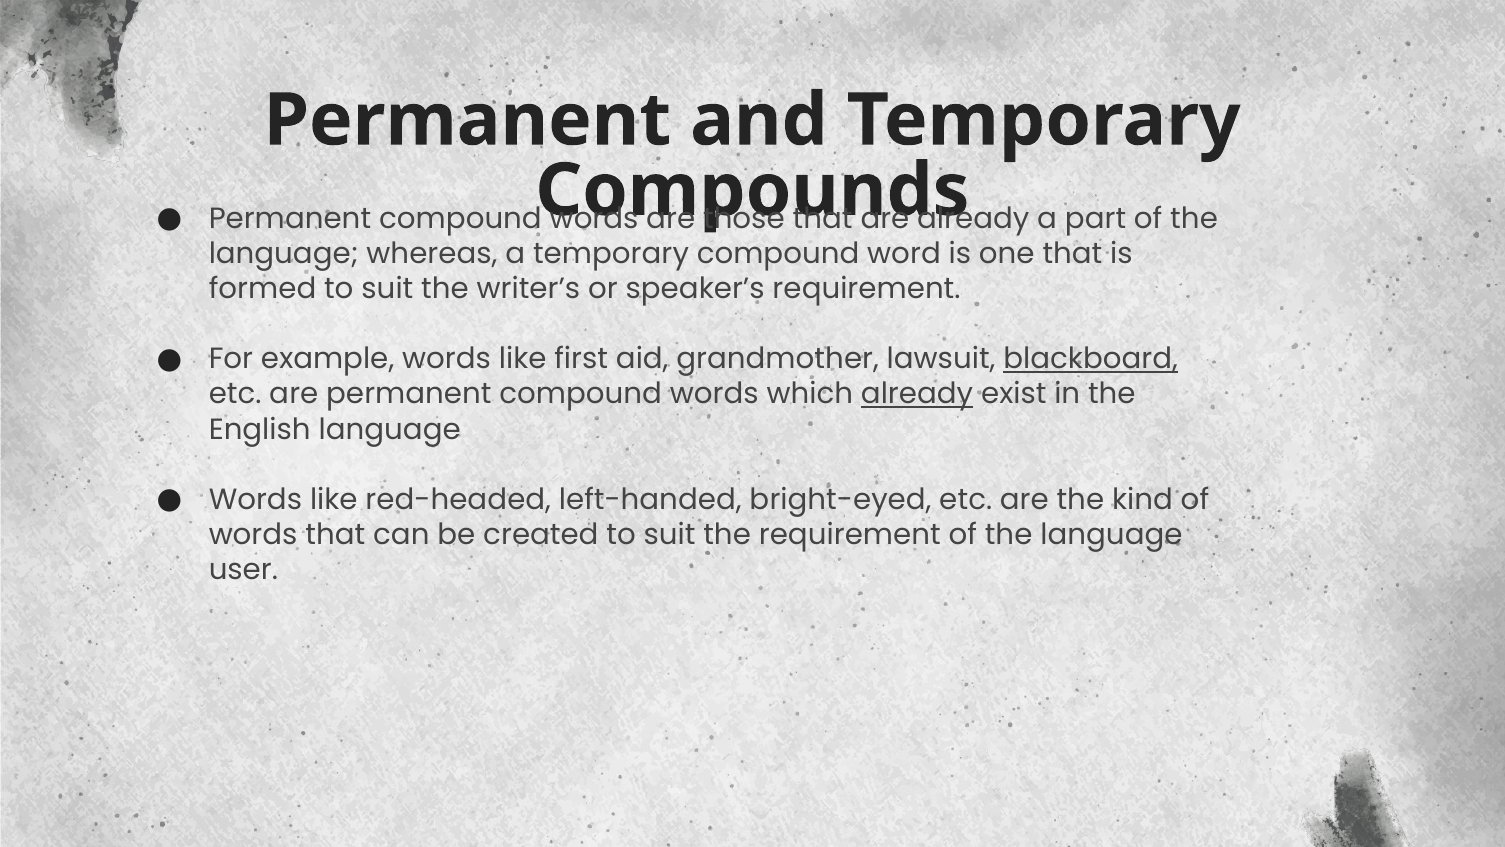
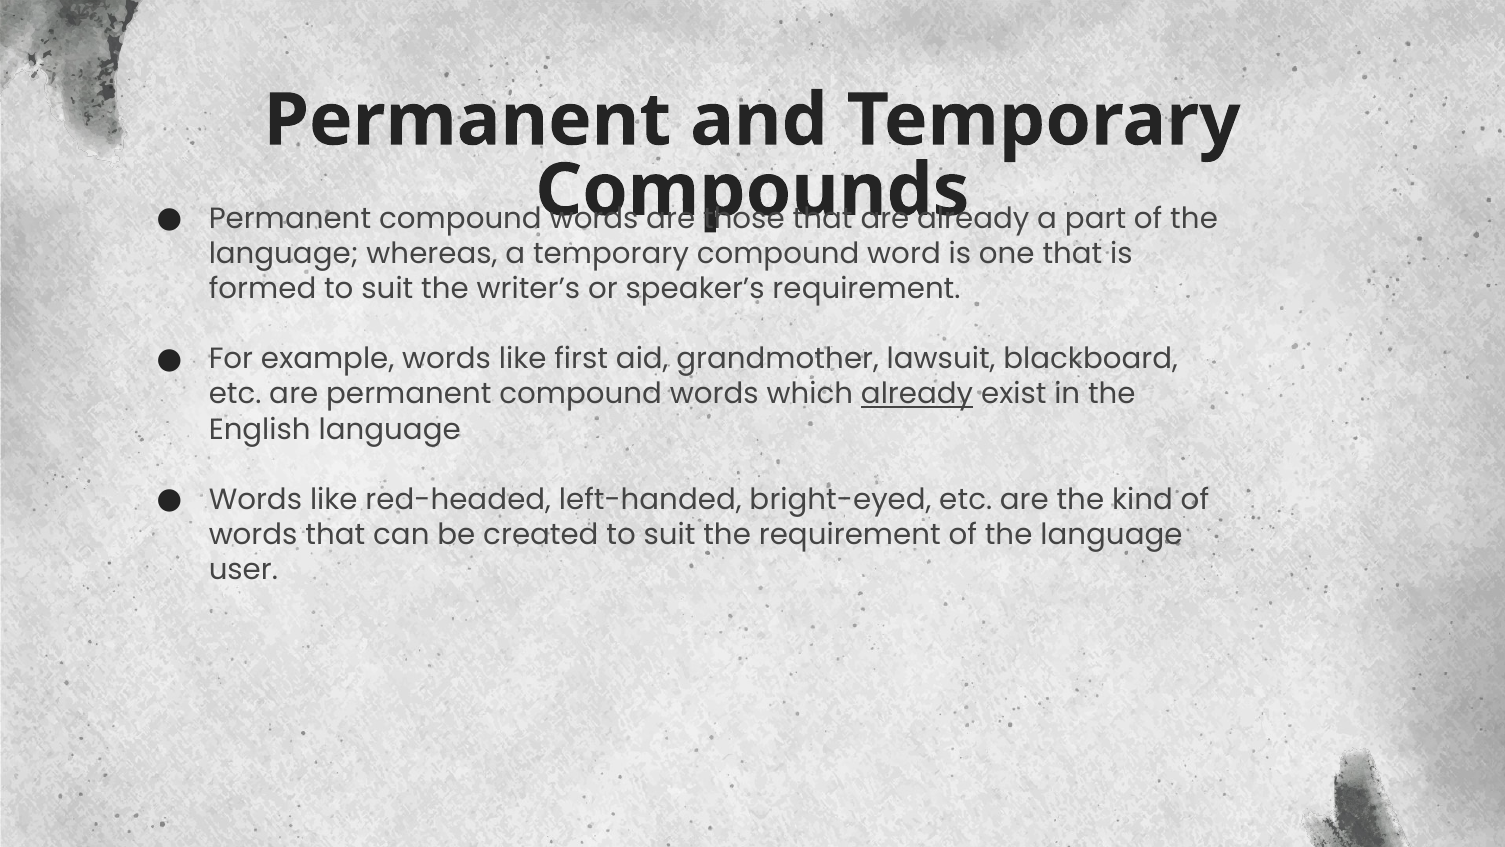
blackboard underline: present -> none (1091, 359)
